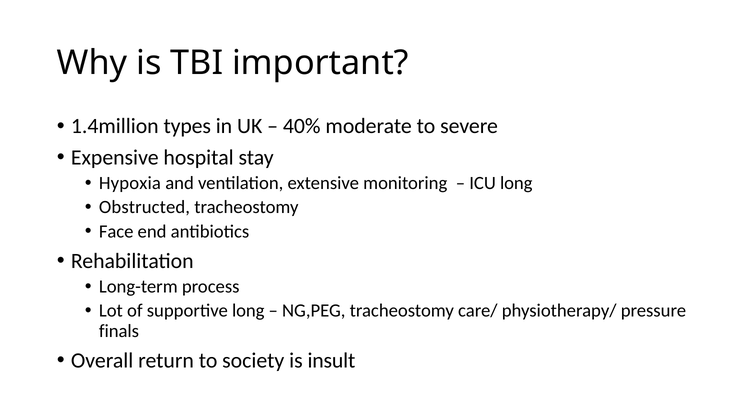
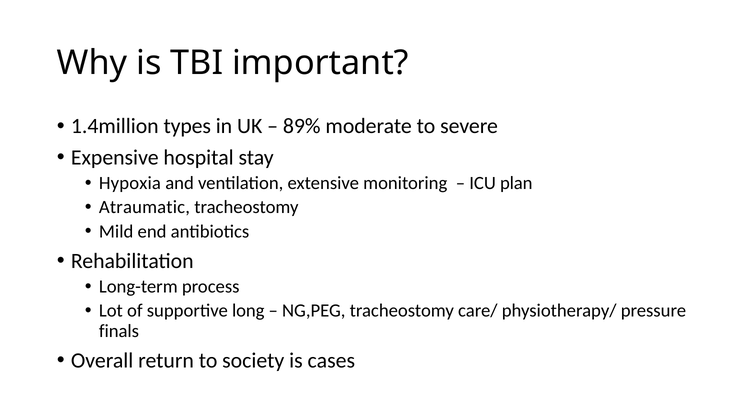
40%: 40% -> 89% (302, 126)
ICU long: long -> plan (516, 183)
Obstructed: Obstructed -> Atraumatic (144, 207)
Face: Face -> Mild (116, 231)
insult: insult -> cases (331, 361)
